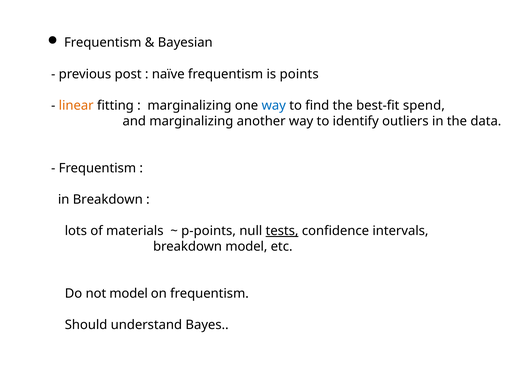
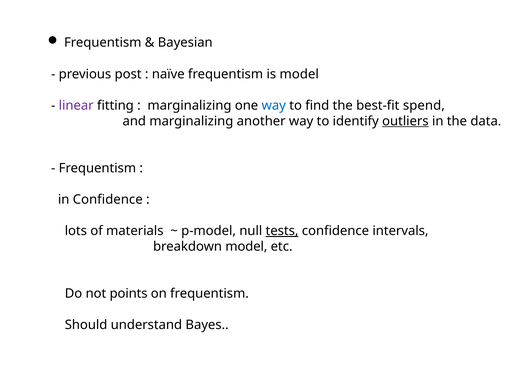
is points: points -> model (299, 74)
linear colour: orange -> purple (76, 105)
outliers underline: none -> present (405, 121)
in Breakdown: Breakdown -> Confidence (108, 200)
p-points: p-points -> p-model (209, 231)
not model: model -> points (129, 294)
